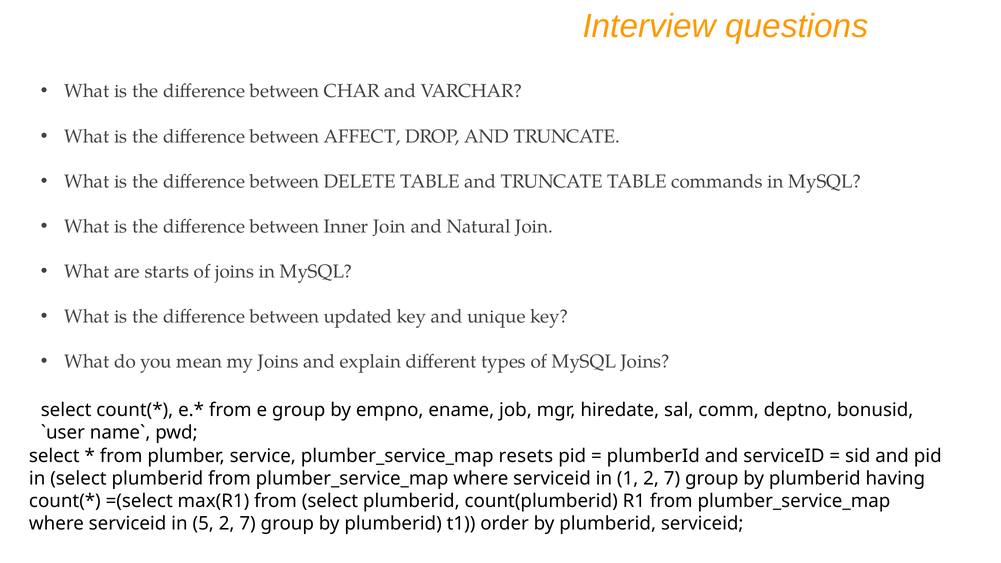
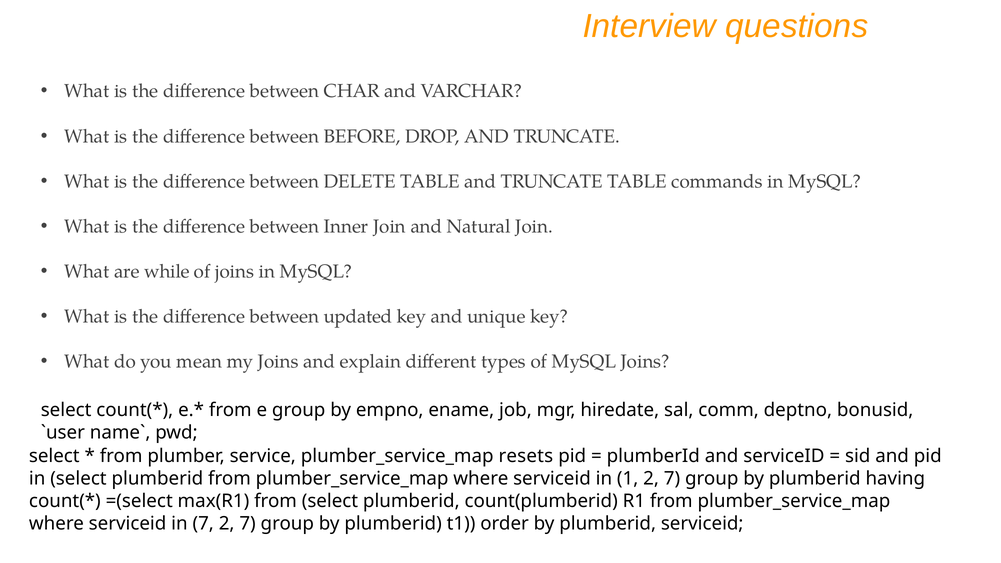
AFFECT: AFFECT -> BEFORE (362, 136)
starts: starts -> while (167, 271)
in 5: 5 -> 7 (203, 524)
